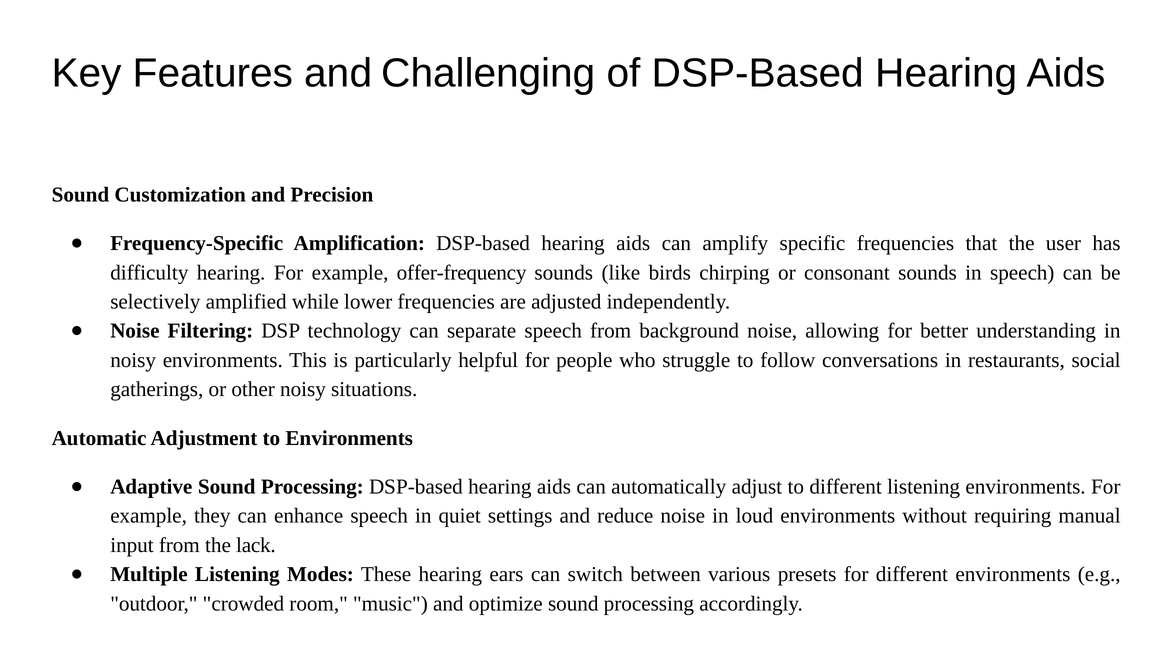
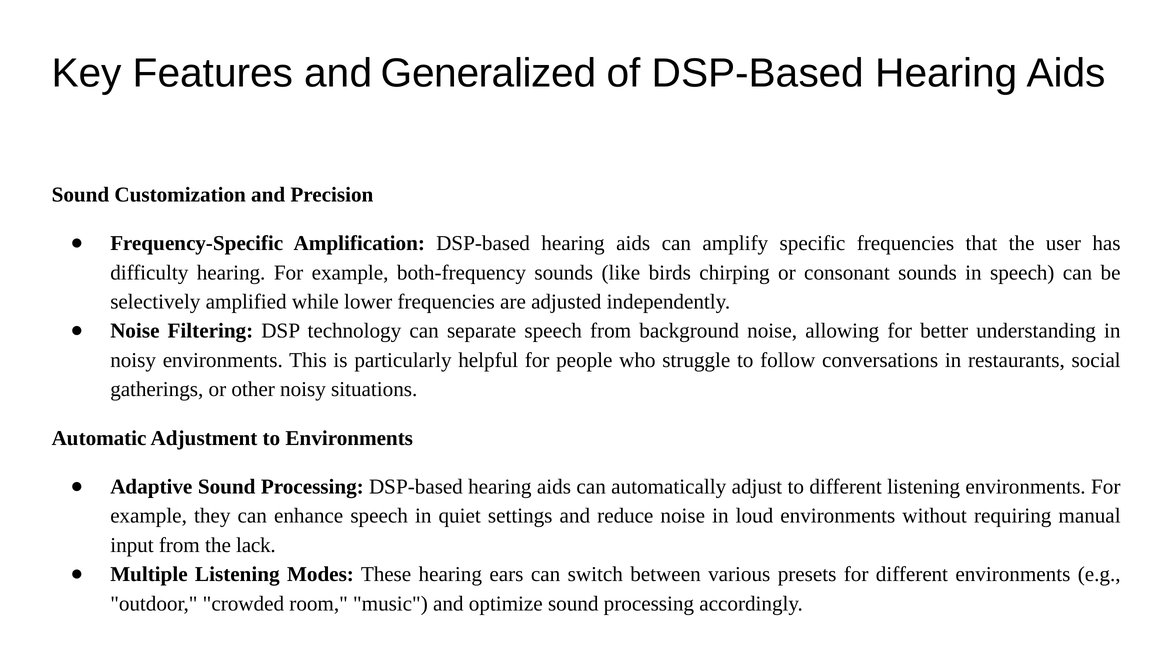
Challenging: Challenging -> Generalized (489, 73)
offer-frequency: offer-frequency -> both-frequency (461, 273)
